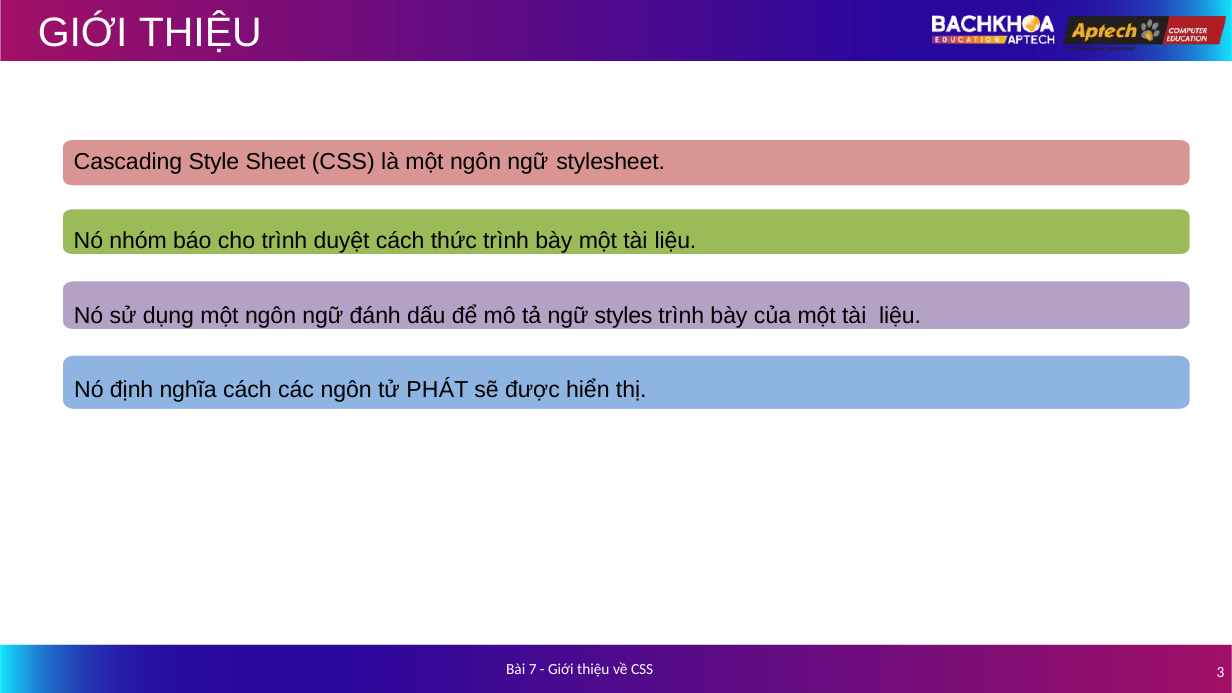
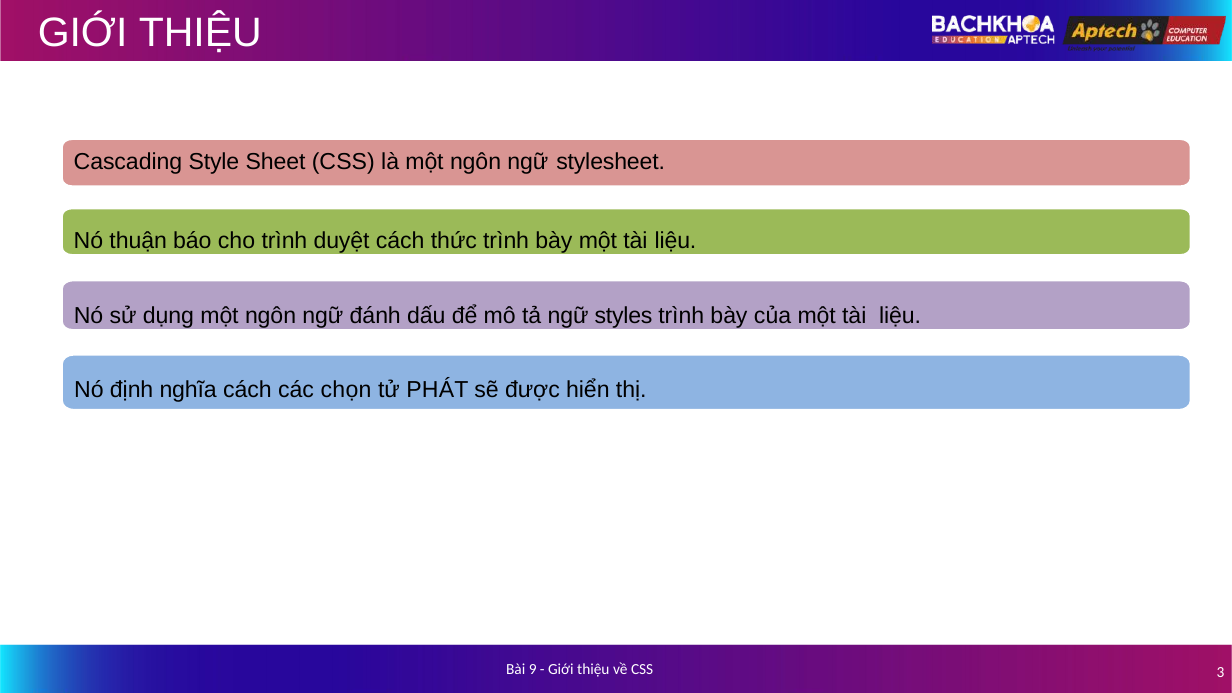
nhóm: nhóm -> thuận (138, 241)
các ngôn: ngôn -> chọn (346, 390)
7: 7 -> 9 (533, 670)
